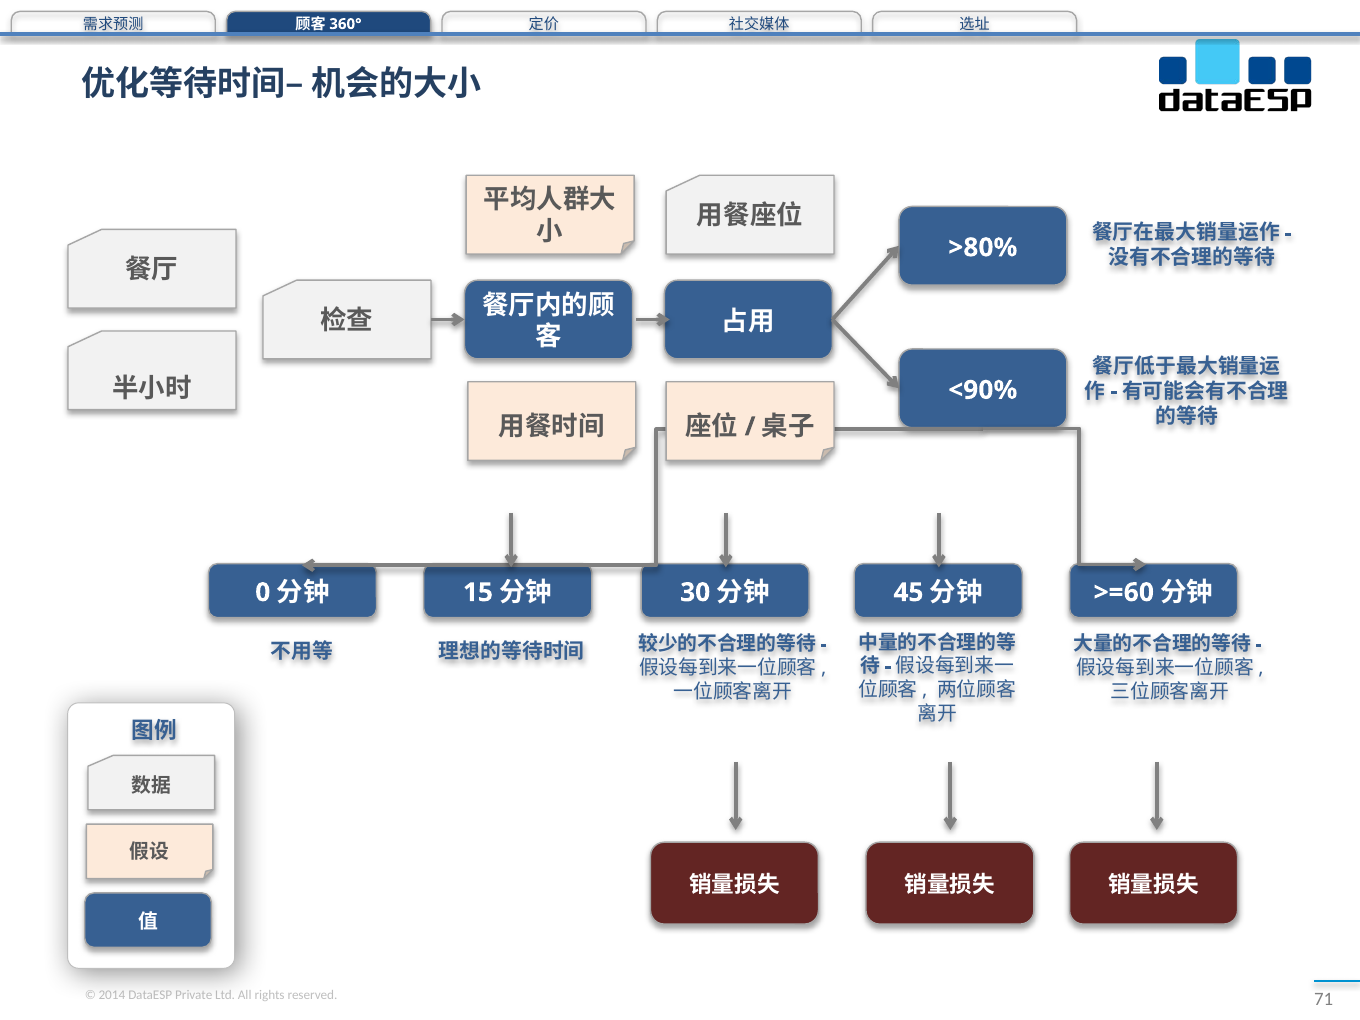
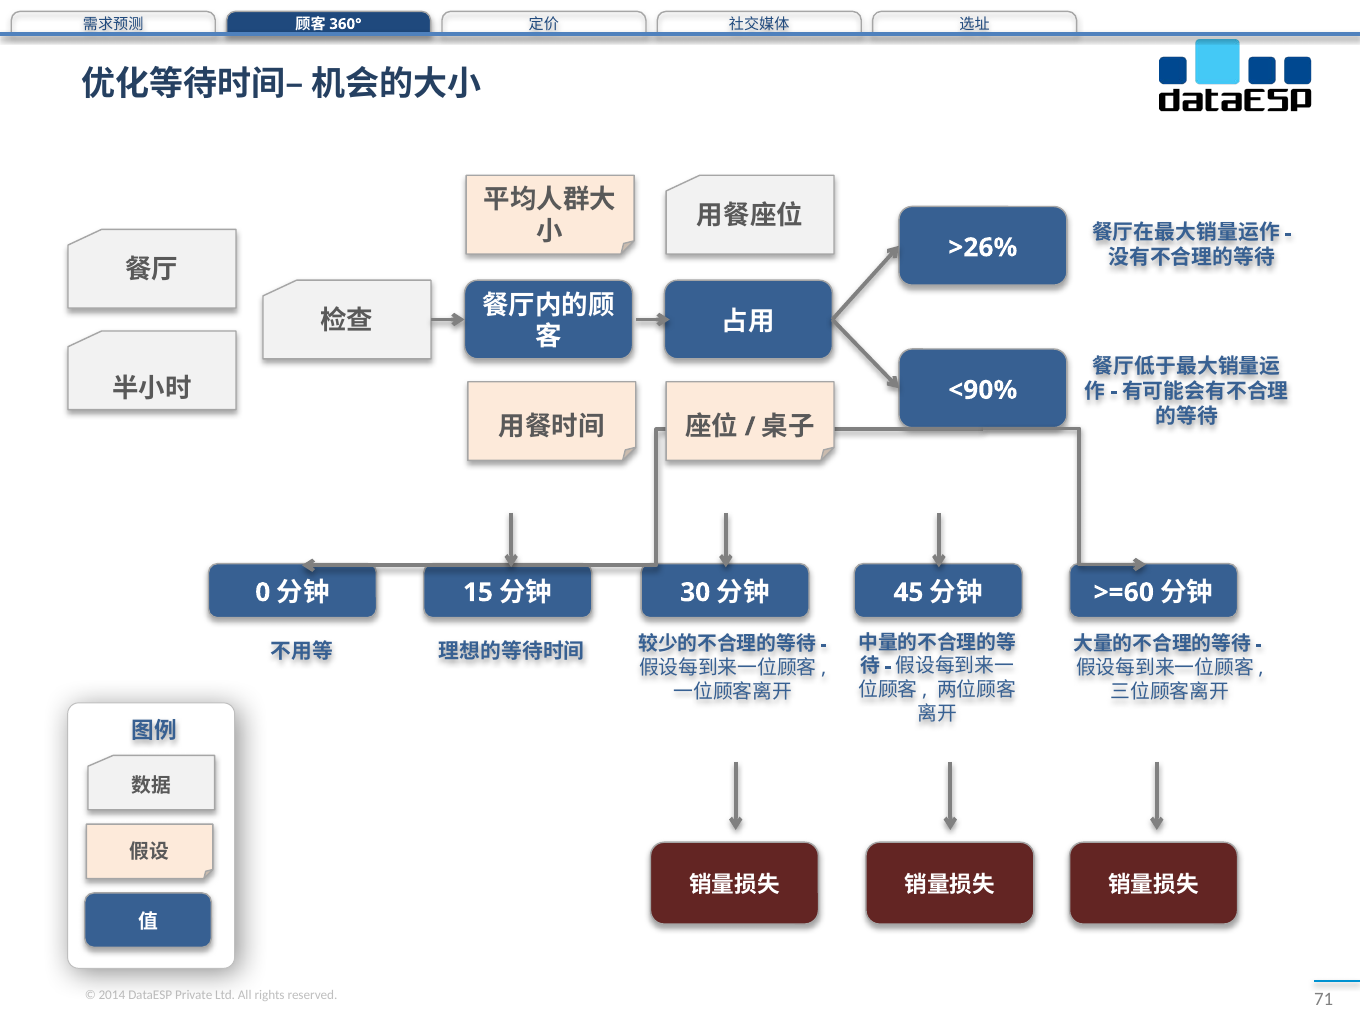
>80%: >80% -> >26% (983, 248)
